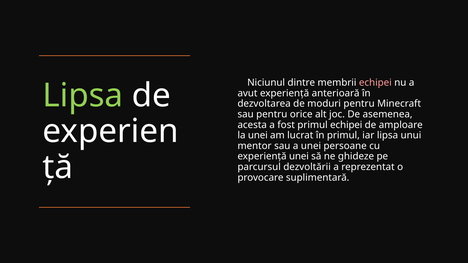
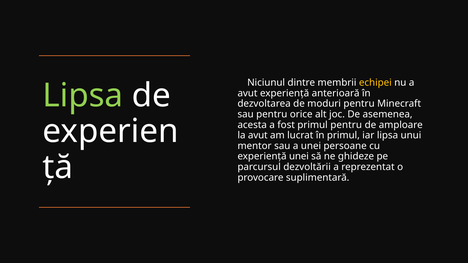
echipei colour: pink -> yellow (375, 83)
primul echipei: echipei -> pentru (346, 125)
la unei: unei -> avut (258, 135)
